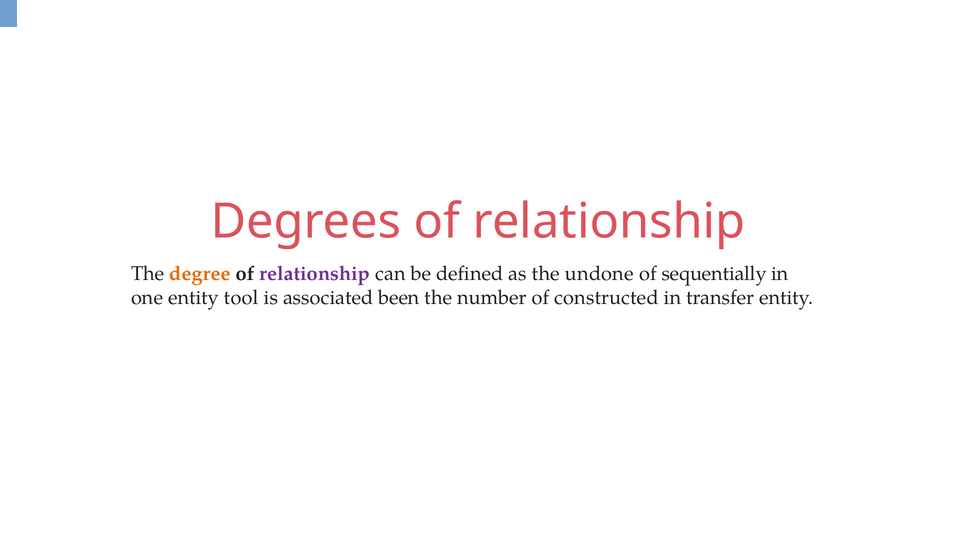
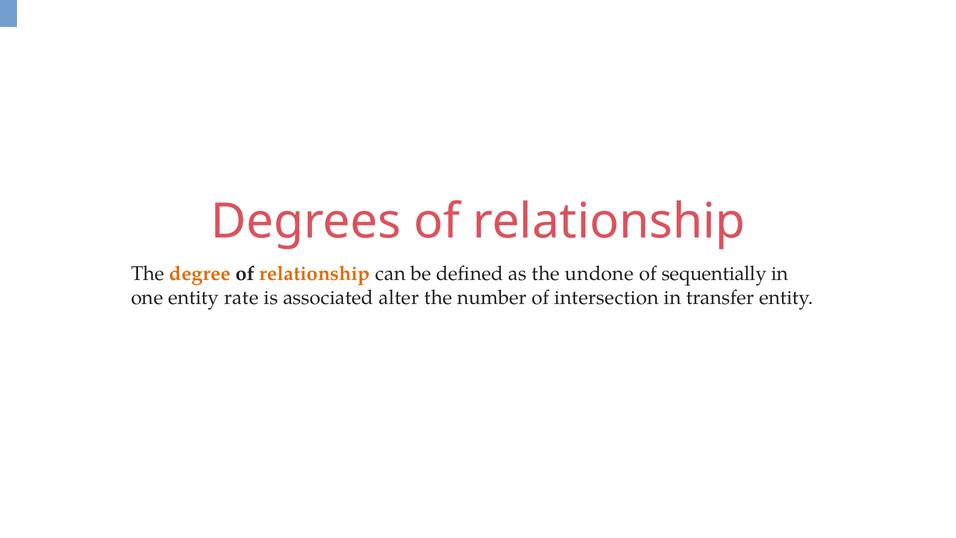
relationship colour: purple -> orange (315, 274)
tool: tool -> rate (241, 298)
been: been -> alter (399, 298)
constructed: constructed -> intersection (607, 298)
